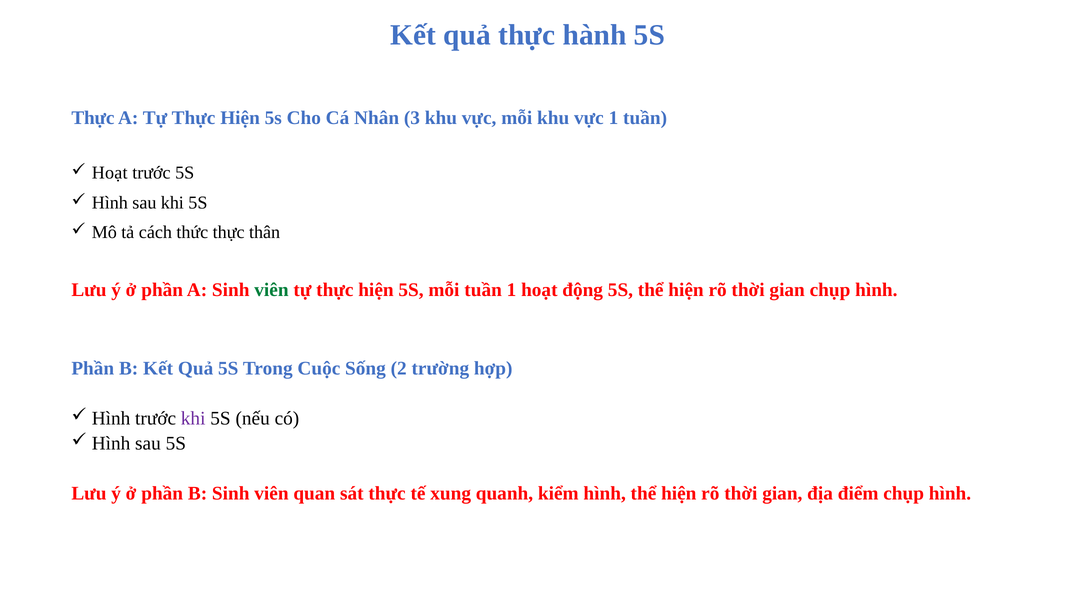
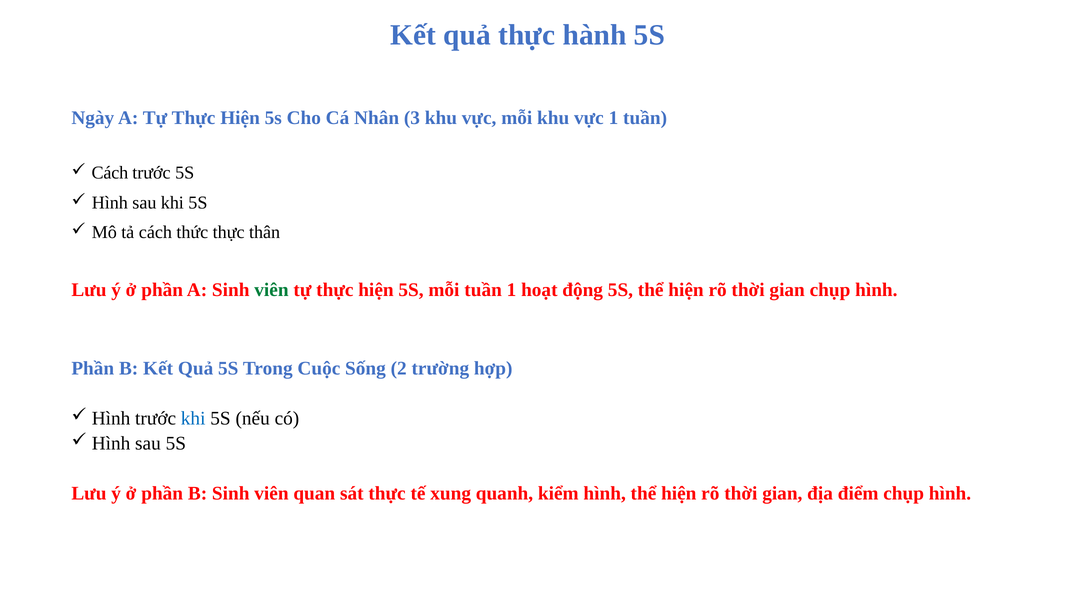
Thực: Thực -> Ngày (93, 118)
Hoạt: Hoạt -> Cách (110, 173)
khi colour: purple -> blue (193, 419)
